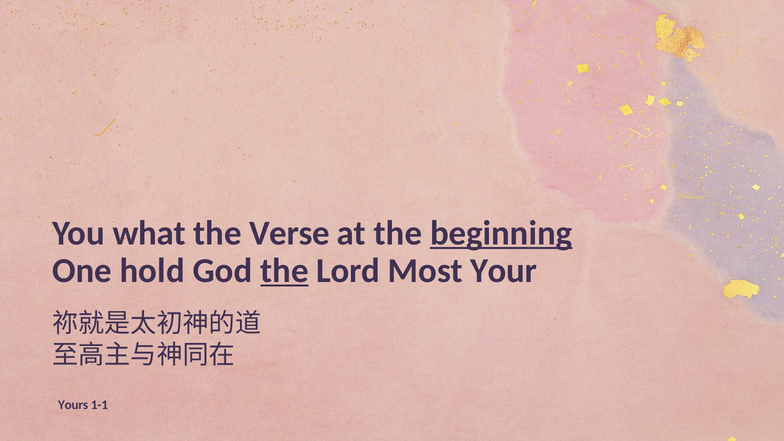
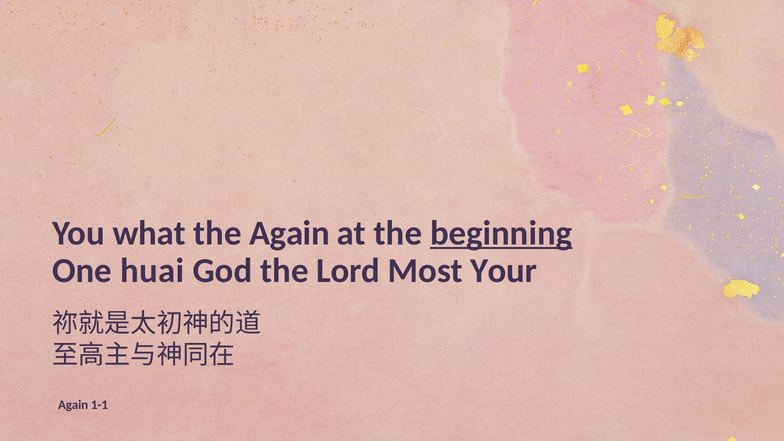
the Verse: Verse -> Again (289, 233)
hold: hold -> huai (152, 271)
the underline: present -> none (284, 271)
Yours: Yours -> Again (73, 405)
